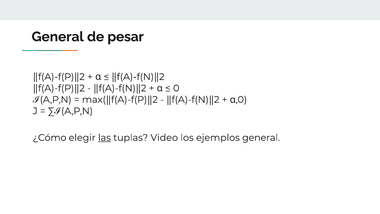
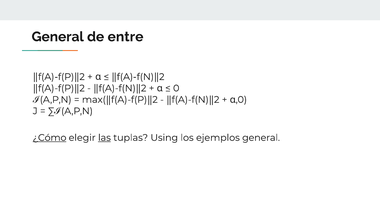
pesar: pesar -> entre (126, 37)
¿Cómo underline: none -> present (50, 138)
Video: Video -> Using (164, 138)
